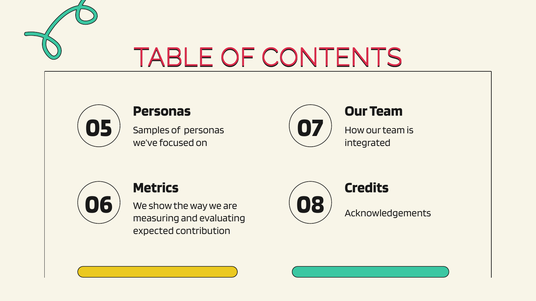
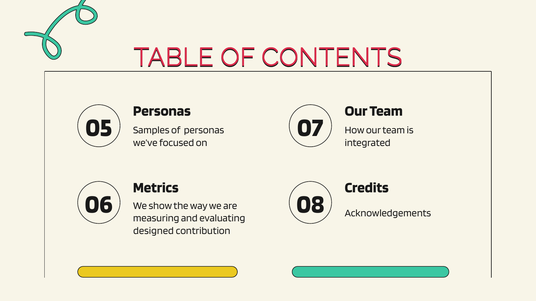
expected: expected -> designed (153, 231)
